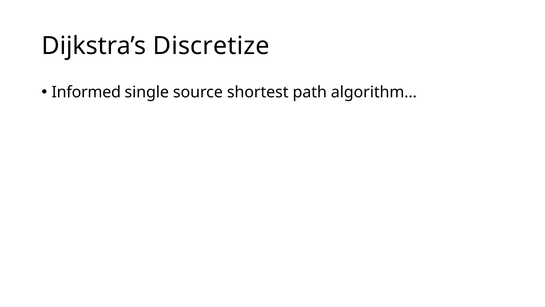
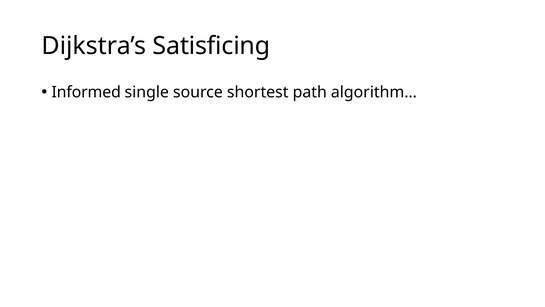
Discretize: Discretize -> Satisficing (211, 46)
